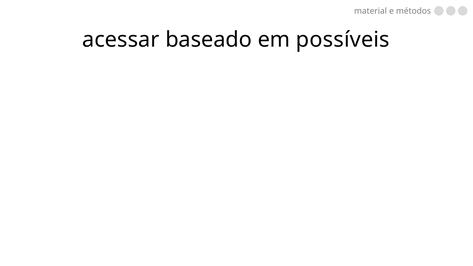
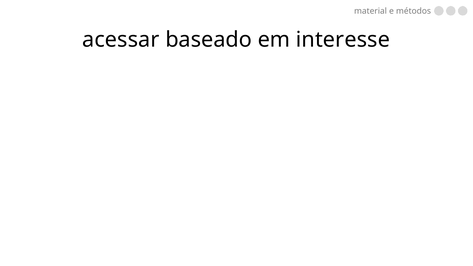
possíveis: possíveis -> interesse (343, 40)
